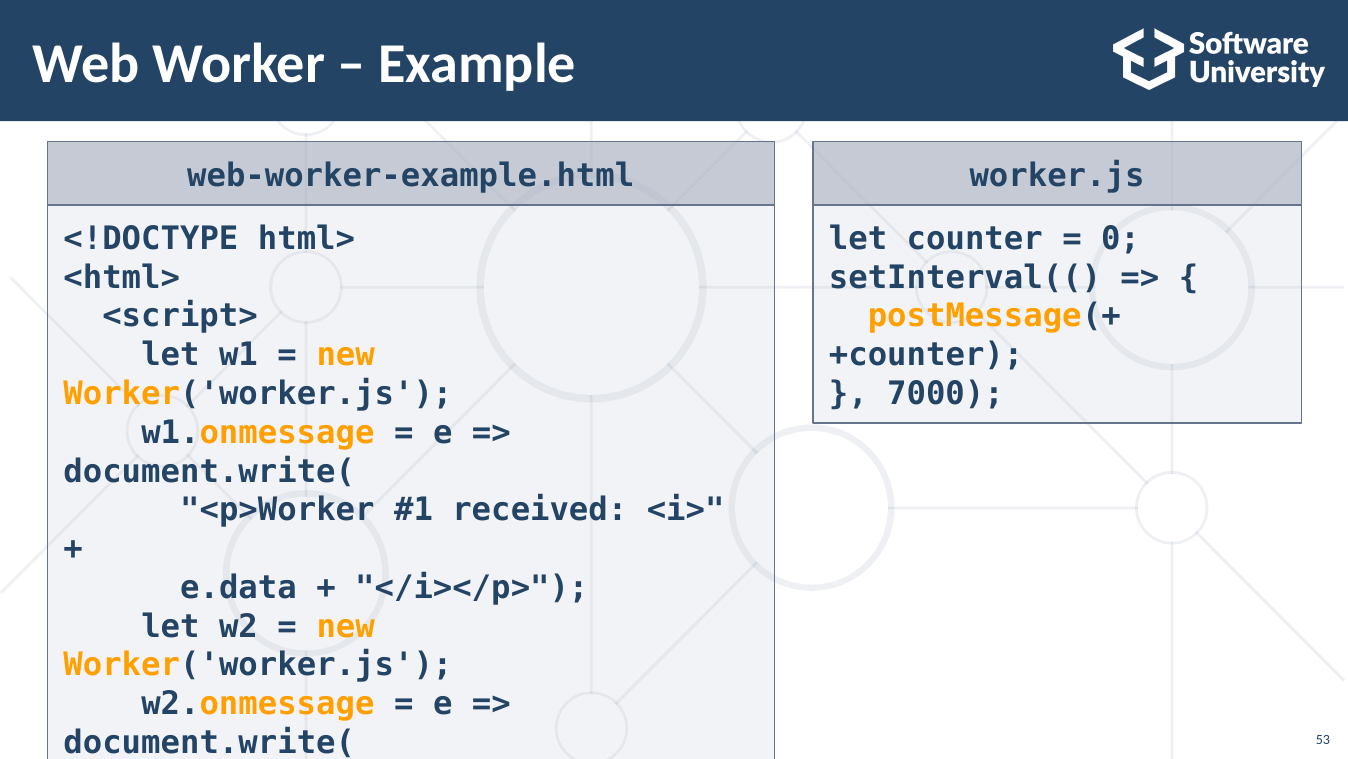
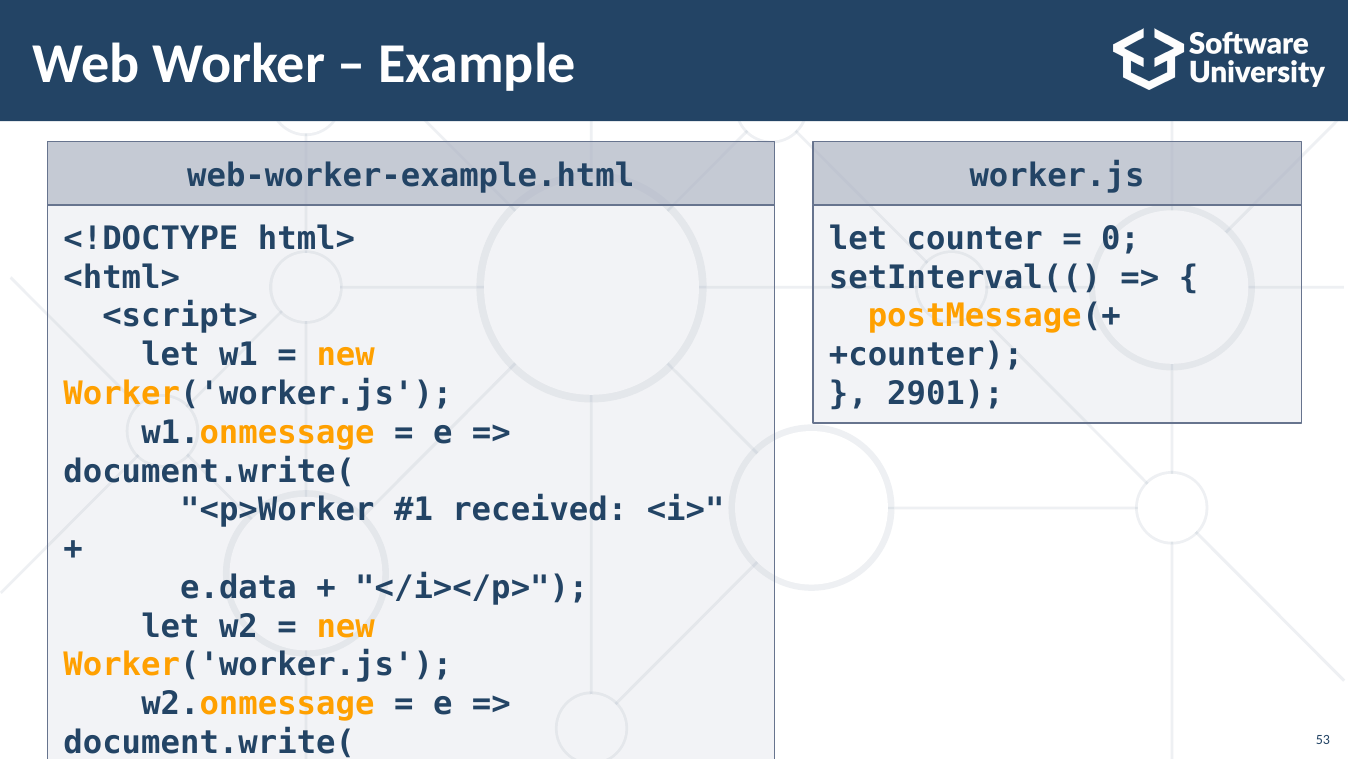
7000: 7000 -> 2901 (945, 393)
